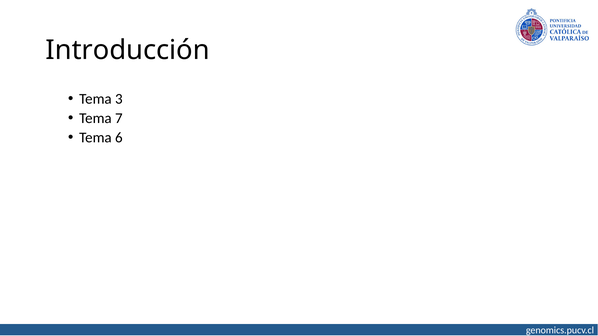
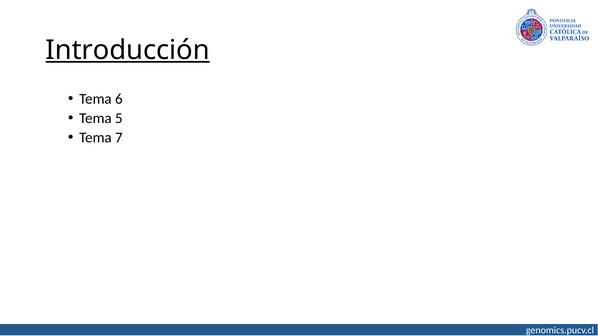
Introducción underline: none -> present (128, 50)
3: 3 -> 6 (119, 99)
7: 7 -> 5 (119, 118)
6: 6 -> 7 (119, 138)
